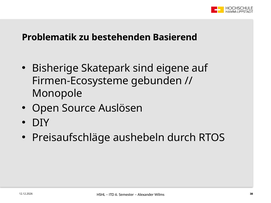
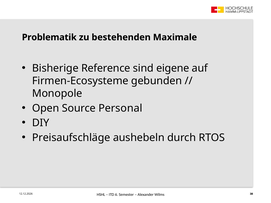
Basierend: Basierend -> Maximale (175, 37)
Skatepark: Skatepark -> Reference (106, 68)
Auslösen: Auslösen -> Personal (120, 108)
